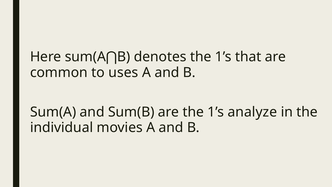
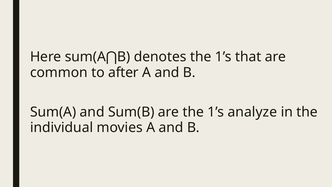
uses: uses -> after (123, 72)
